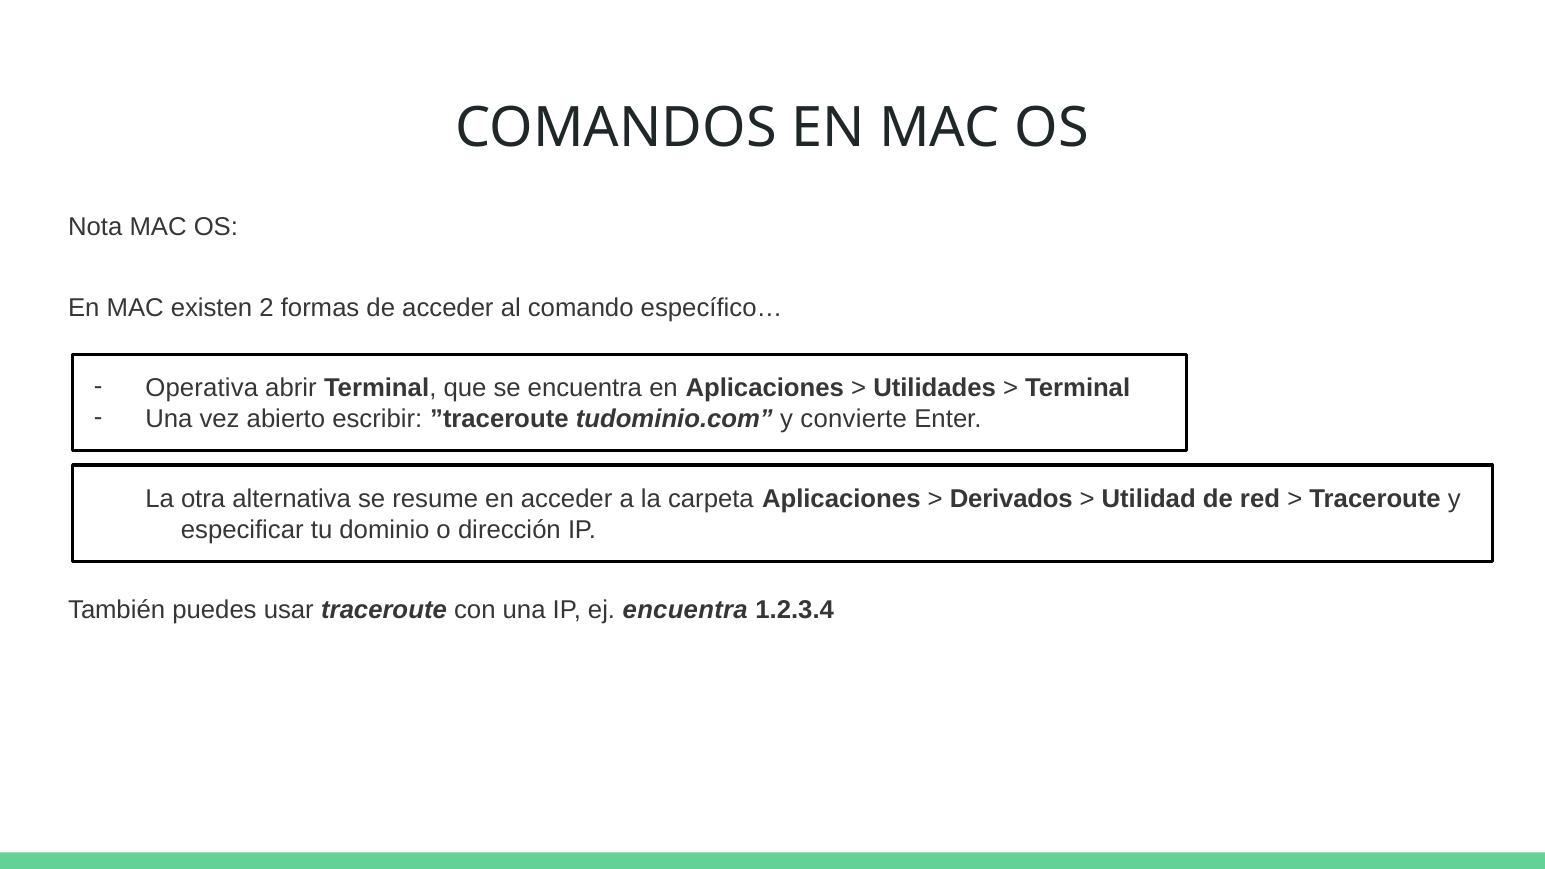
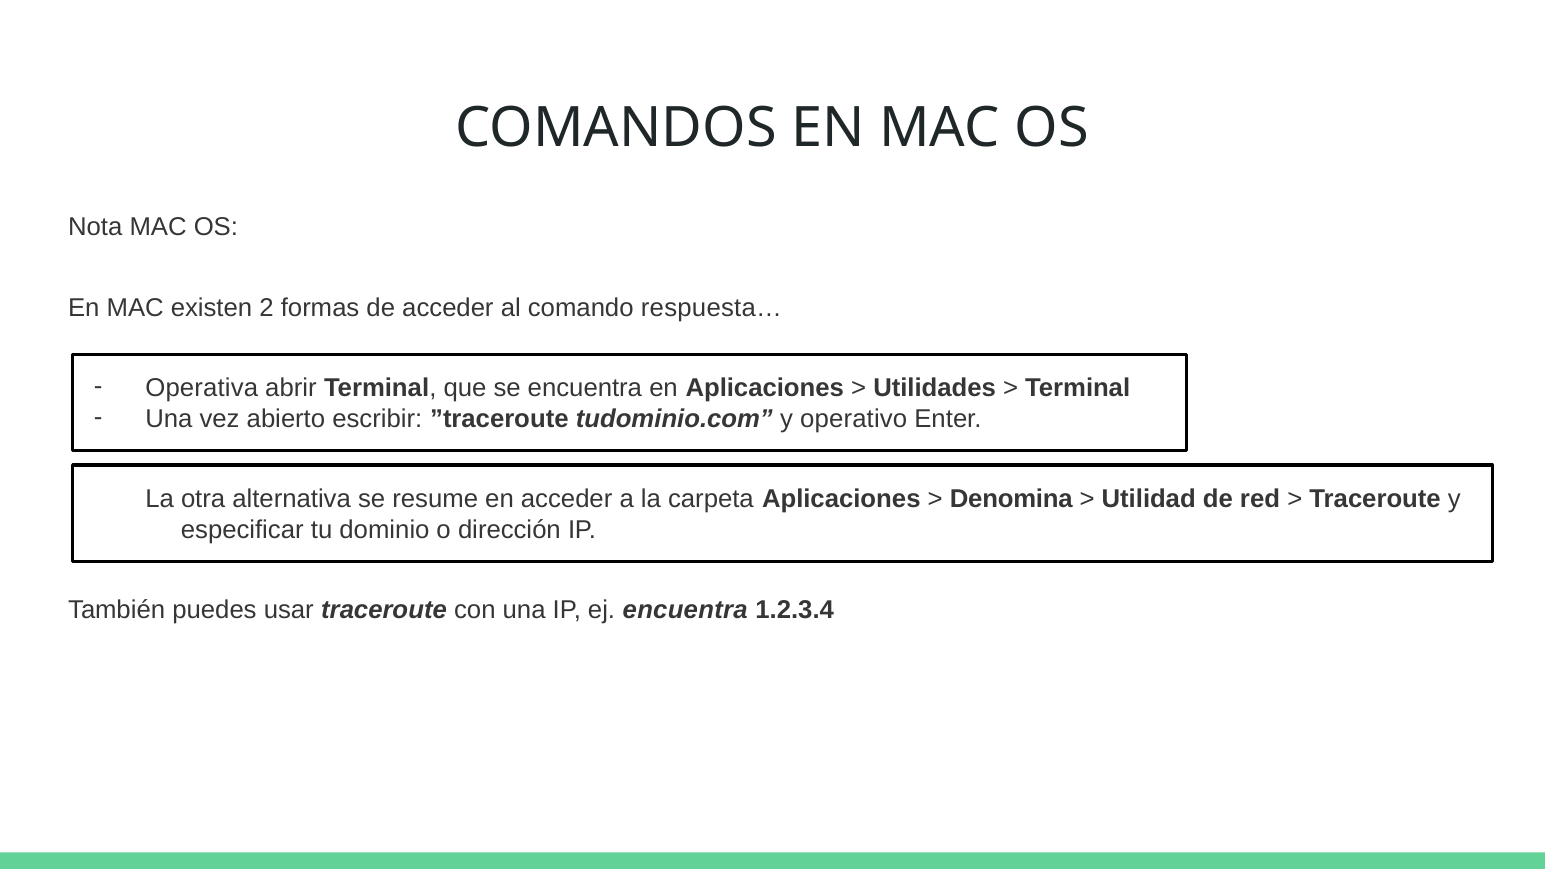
específico…: específico… -> respuesta… (711, 308)
convierte: convierte -> operativo (854, 419)
Derivados: Derivados -> Denomina (1011, 499)
